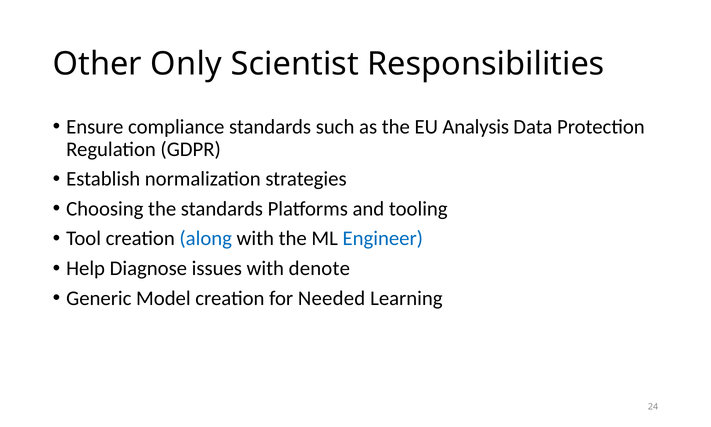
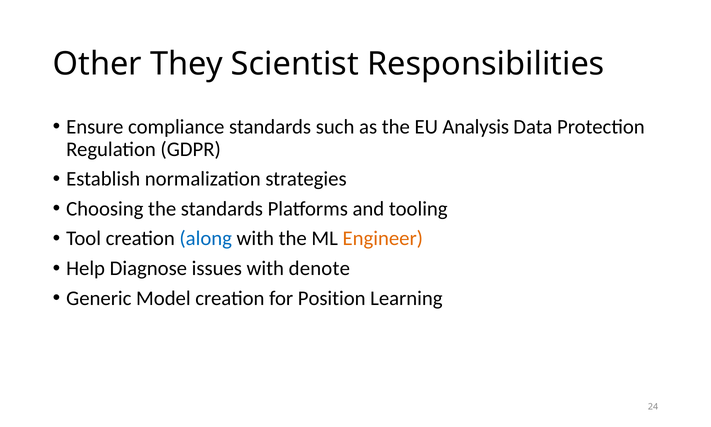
Only: Only -> They (187, 64)
Engineer colour: blue -> orange (383, 238)
Needed: Needed -> Position (332, 298)
